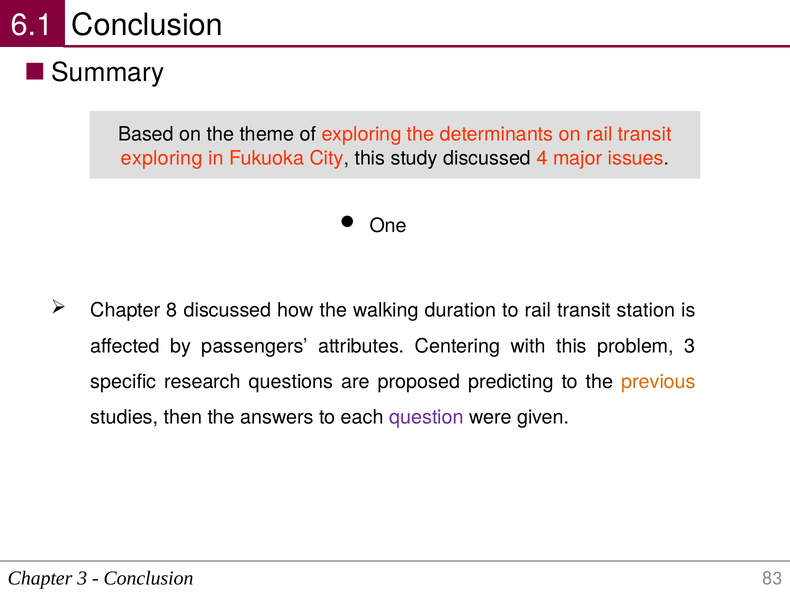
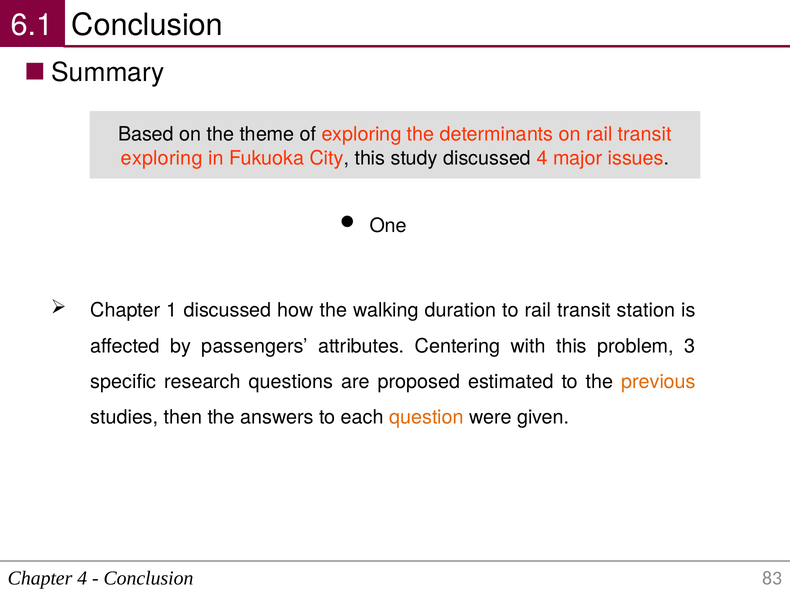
8: 8 -> 1 (172, 310)
predicting: predicting -> estimated (511, 381)
question colour: purple -> orange (427, 417)
Chapter 3: 3 -> 4 (82, 578)
